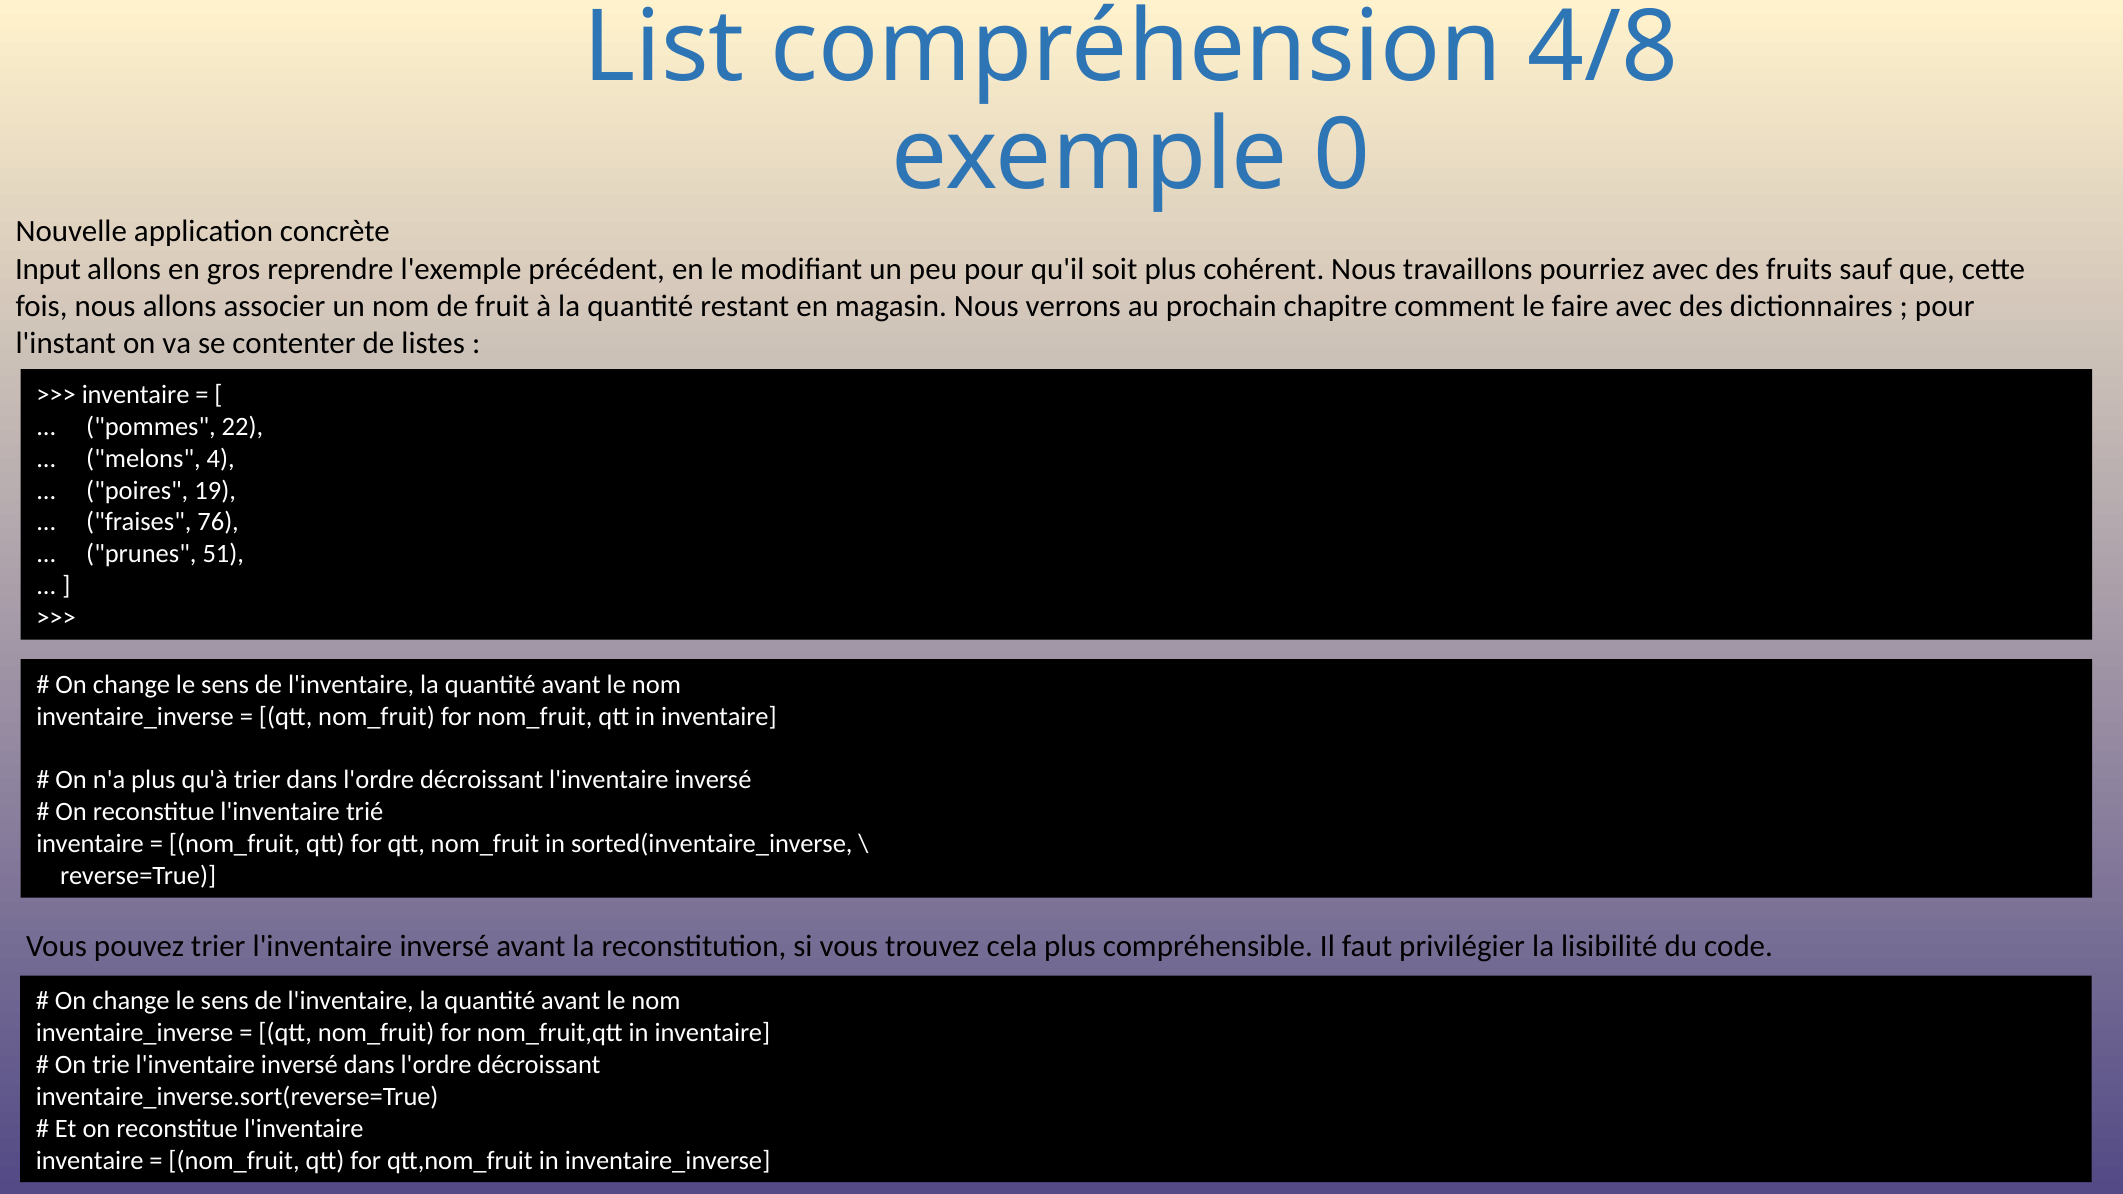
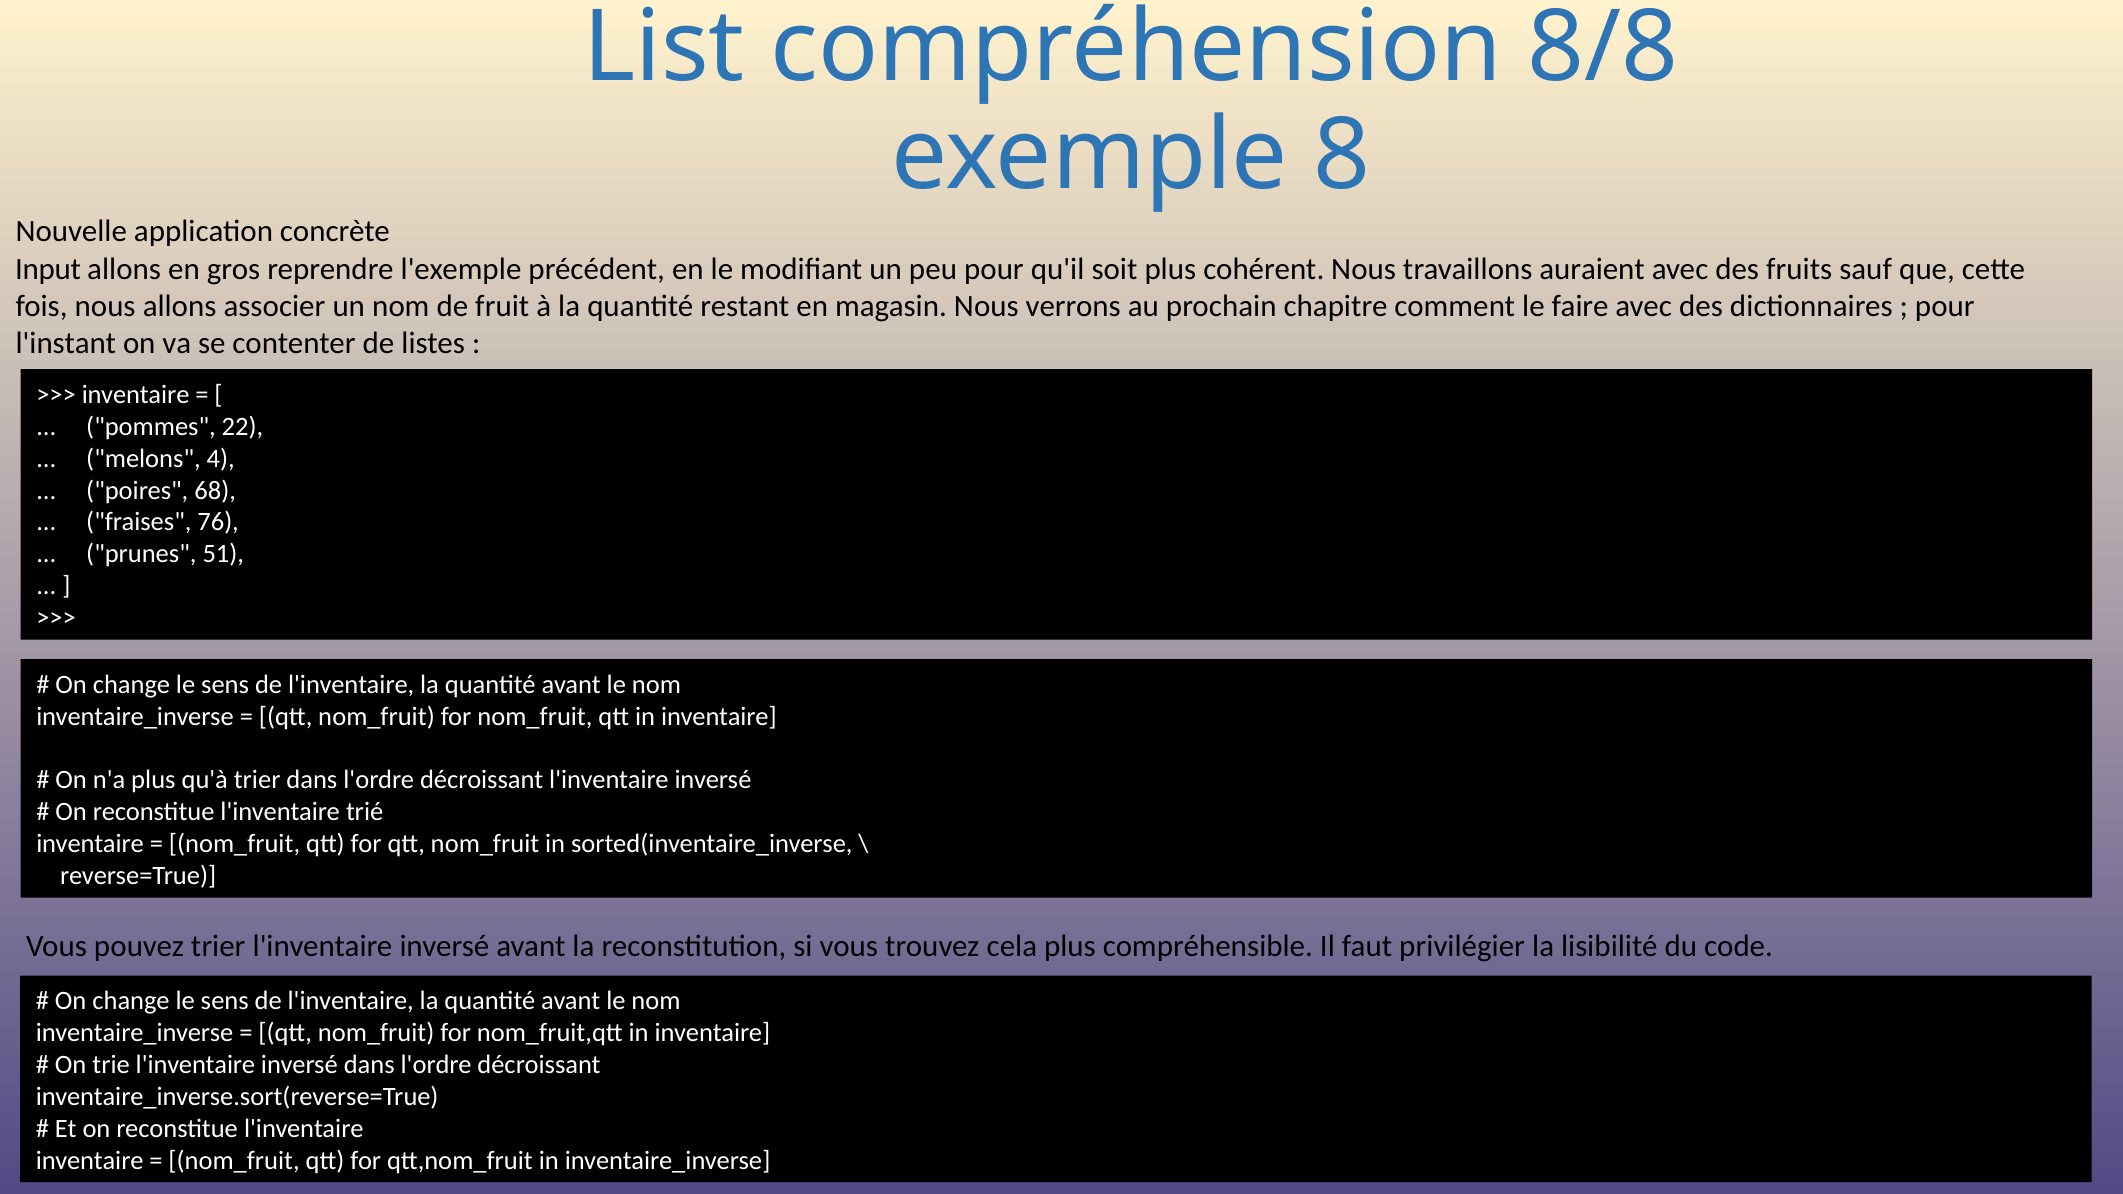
4/8: 4/8 -> 8/8 (1603, 48)
0: 0 -> 8 (1342, 155)
pourriez: pourriez -> auraient (1592, 269)
19: 19 -> 68 (215, 490)
